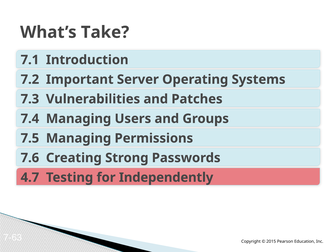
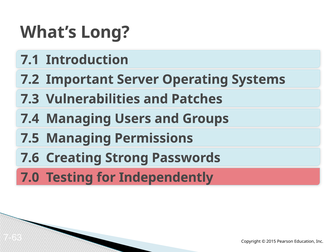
Take: Take -> Long (105, 32)
4.7: 4.7 -> 7.0 (30, 177)
